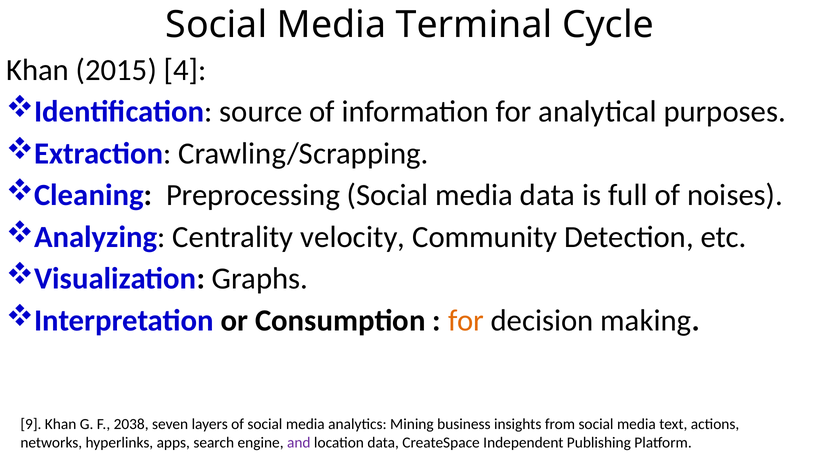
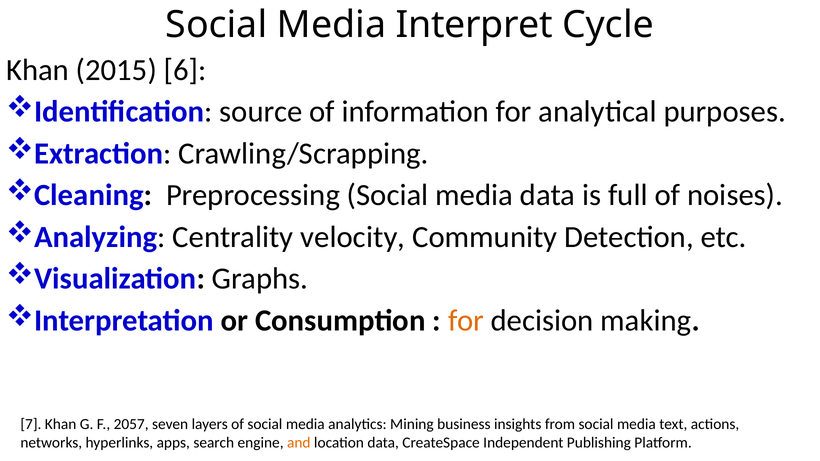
Terminal: Terminal -> Interpret (474, 25)
4: 4 -> 6 (185, 70)
9: 9 -> 7 (31, 424)
2038: 2038 -> 2057 (131, 424)
and colour: purple -> orange (299, 443)
